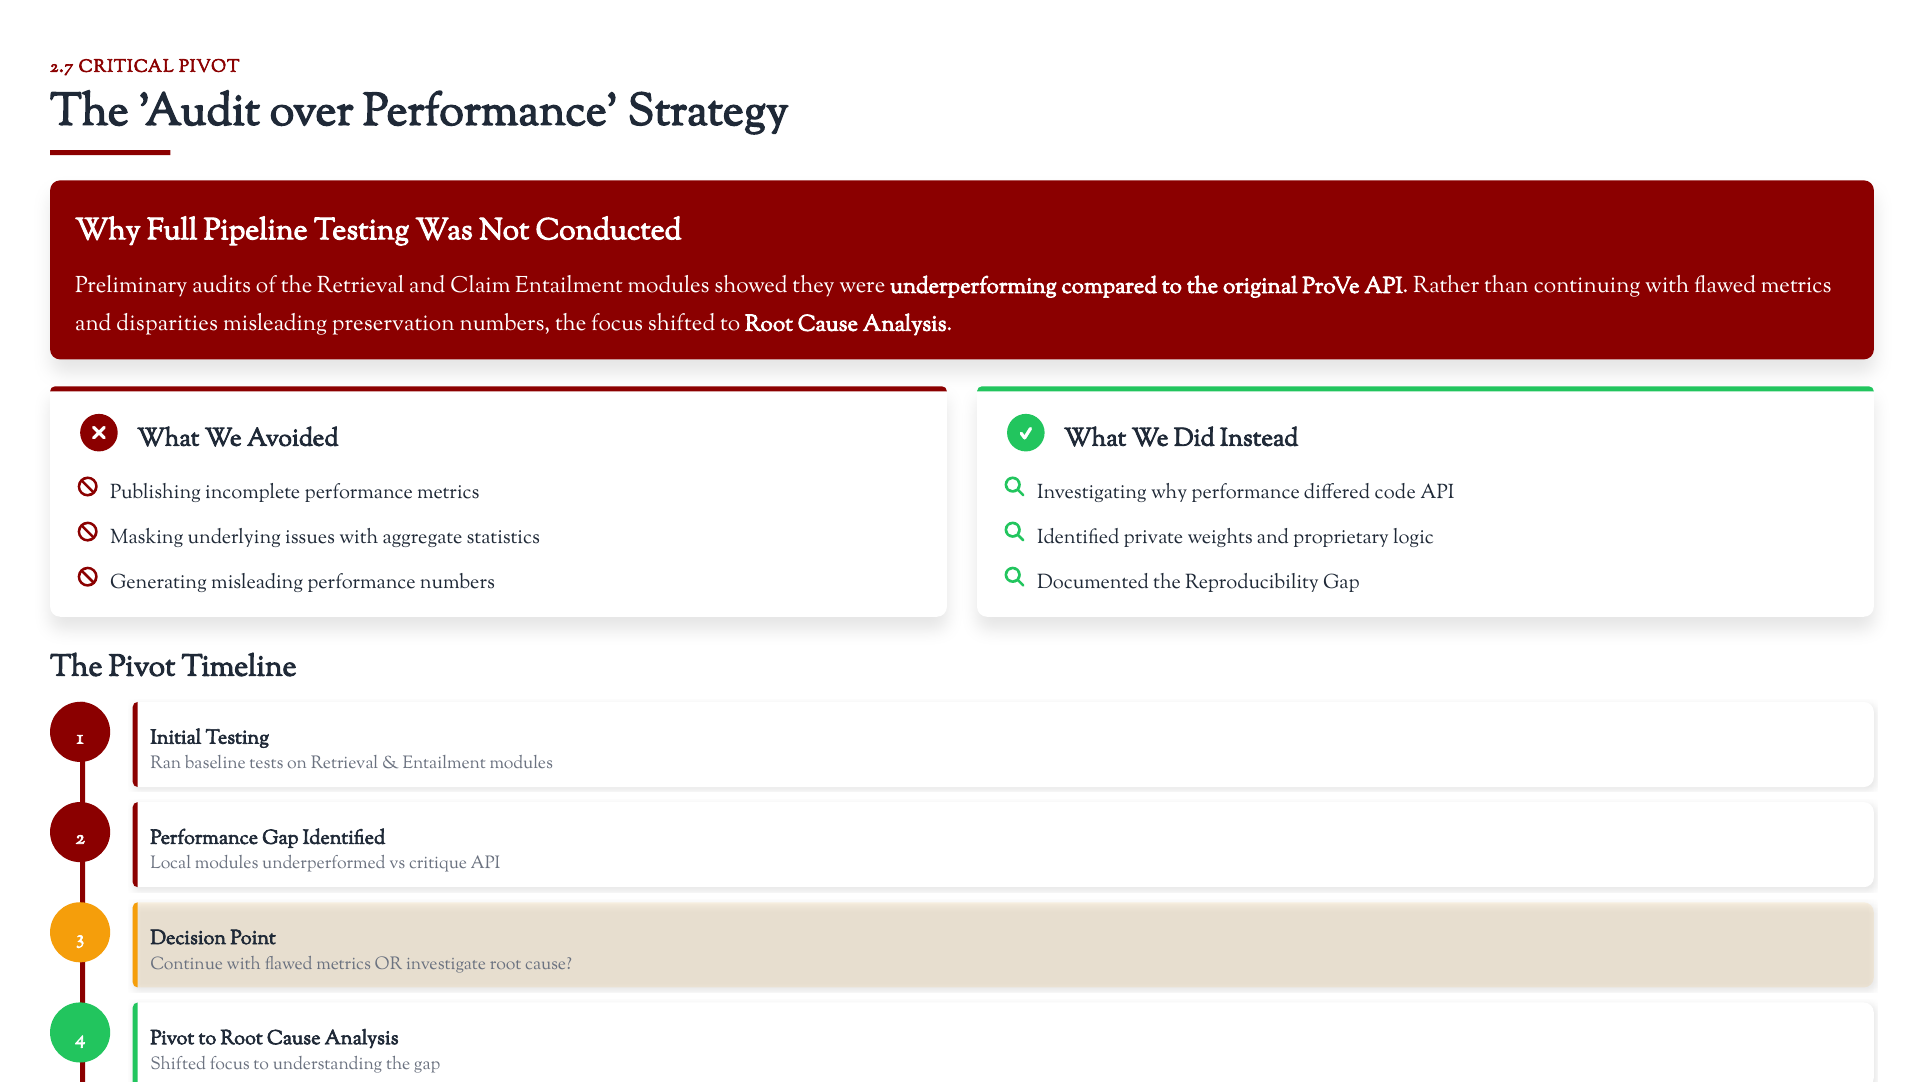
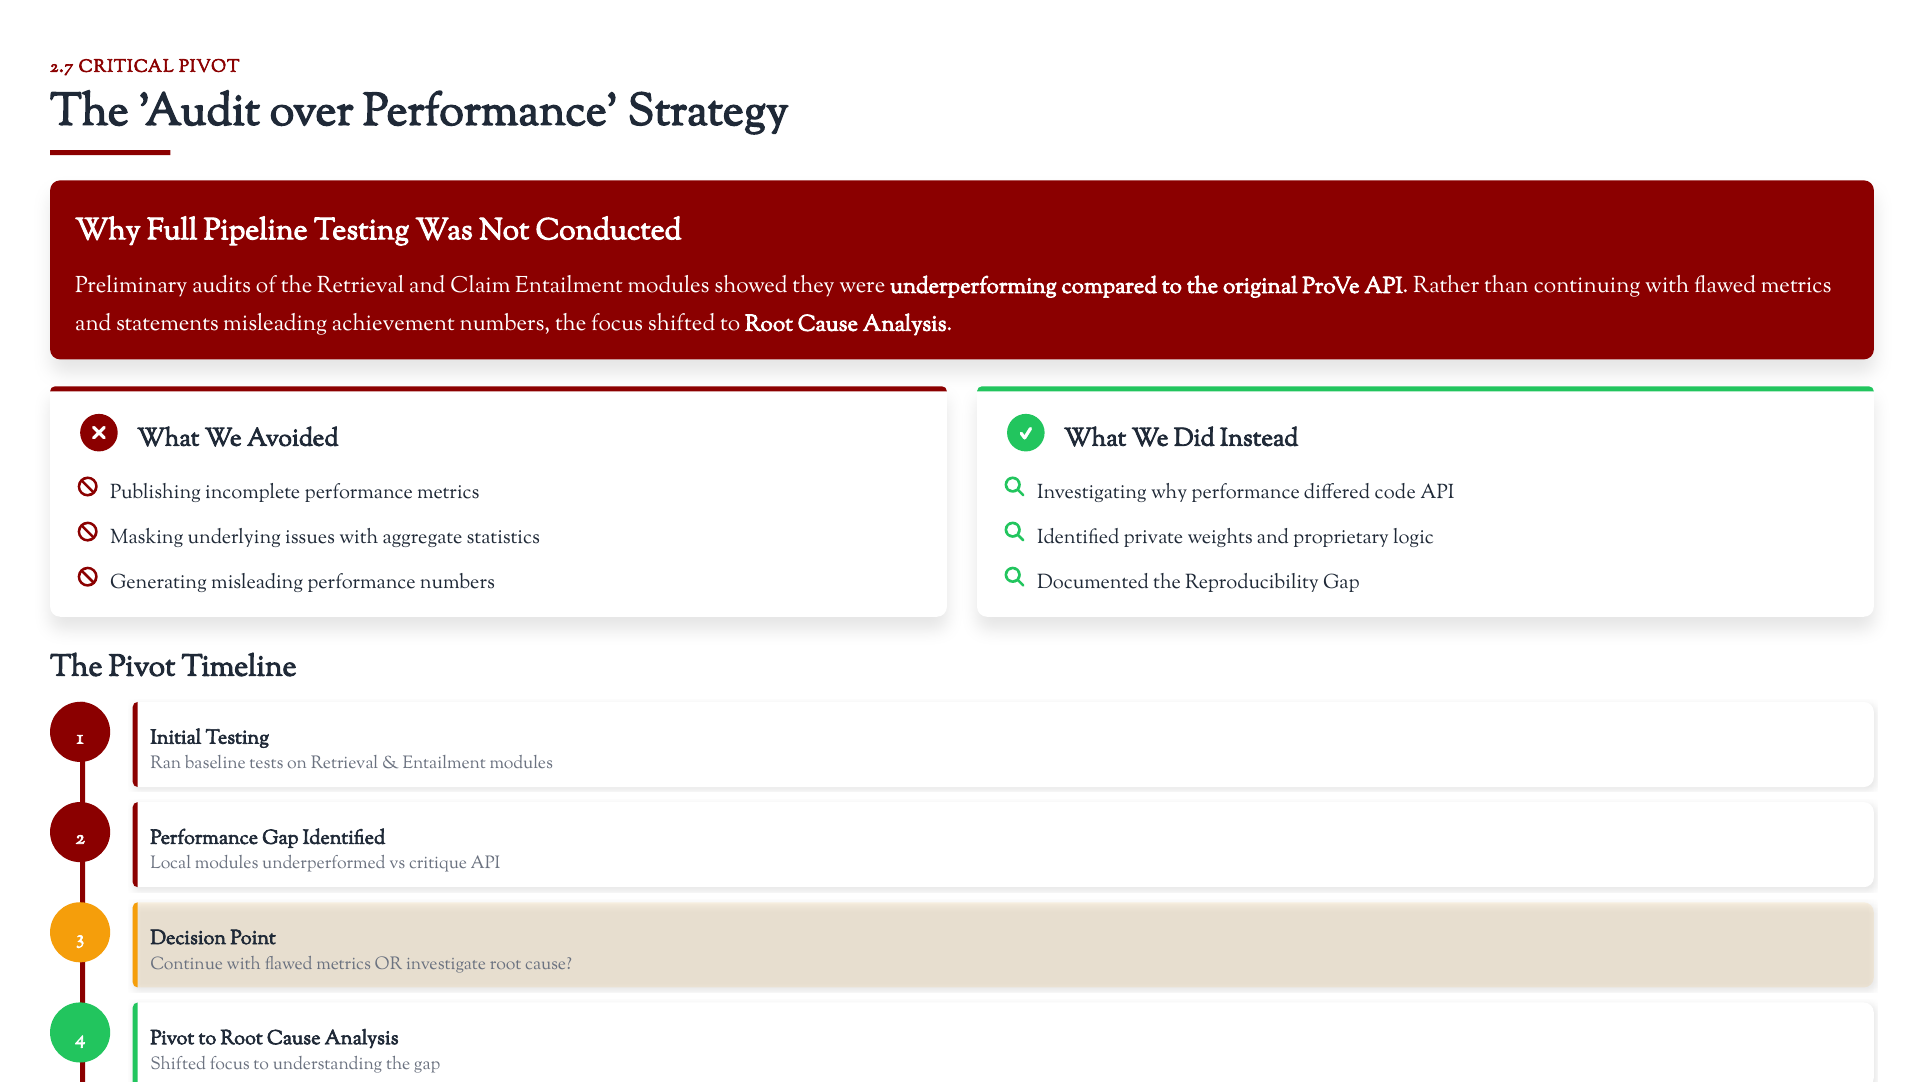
disparities: disparities -> statements (167, 323)
preservation: preservation -> achievement (393, 323)
